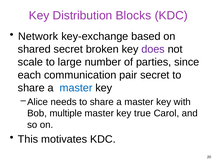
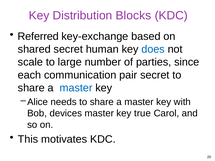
Network: Network -> Referred (38, 36)
broken: broken -> human (102, 49)
does colour: purple -> blue (153, 49)
multiple: multiple -> devices (66, 114)
